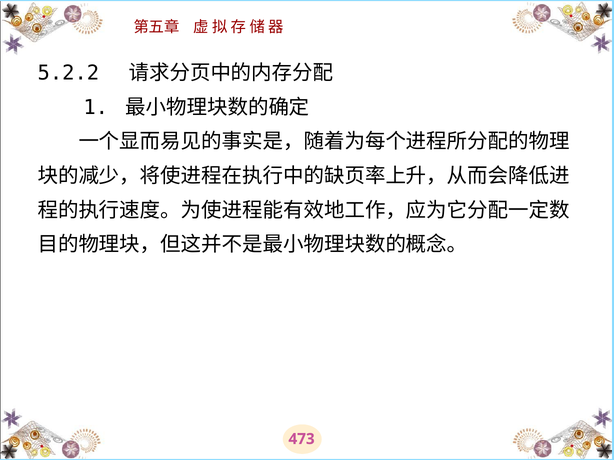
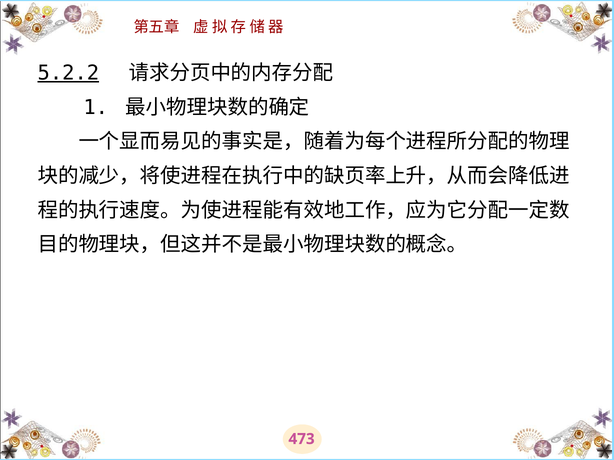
5.2.2 underline: none -> present (68, 73)
